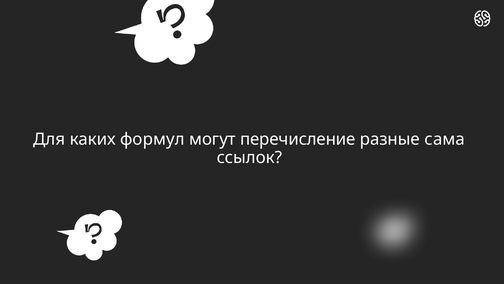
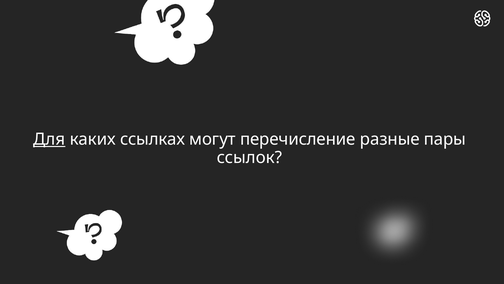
Для underline: none -> present (49, 139)
формул: формул -> ссылках (153, 139)
сама: сама -> пары (445, 139)
